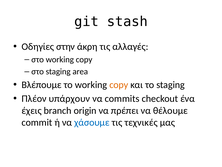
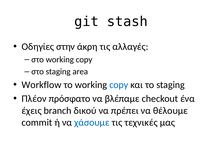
Βλέπουμε: Βλέπουμε -> Workflow (42, 85)
copy colour: orange -> blue (119, 85)
υπάρχουν: υπάρχουν -> πρόσφατο (70, 98)
commits: commits -> βλέπαμε (122, 98)
origin: origin -> δικού (85, 110)
